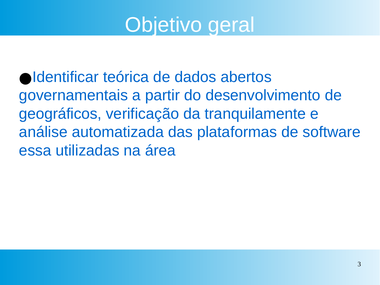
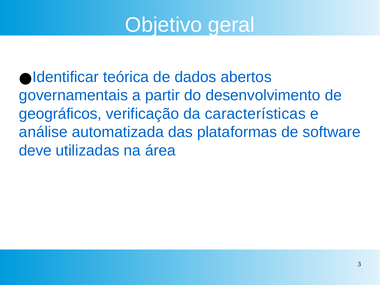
tranquilamente: tranquilamente -> características (255, 114)
essa: essa -> deve (35, 151)
